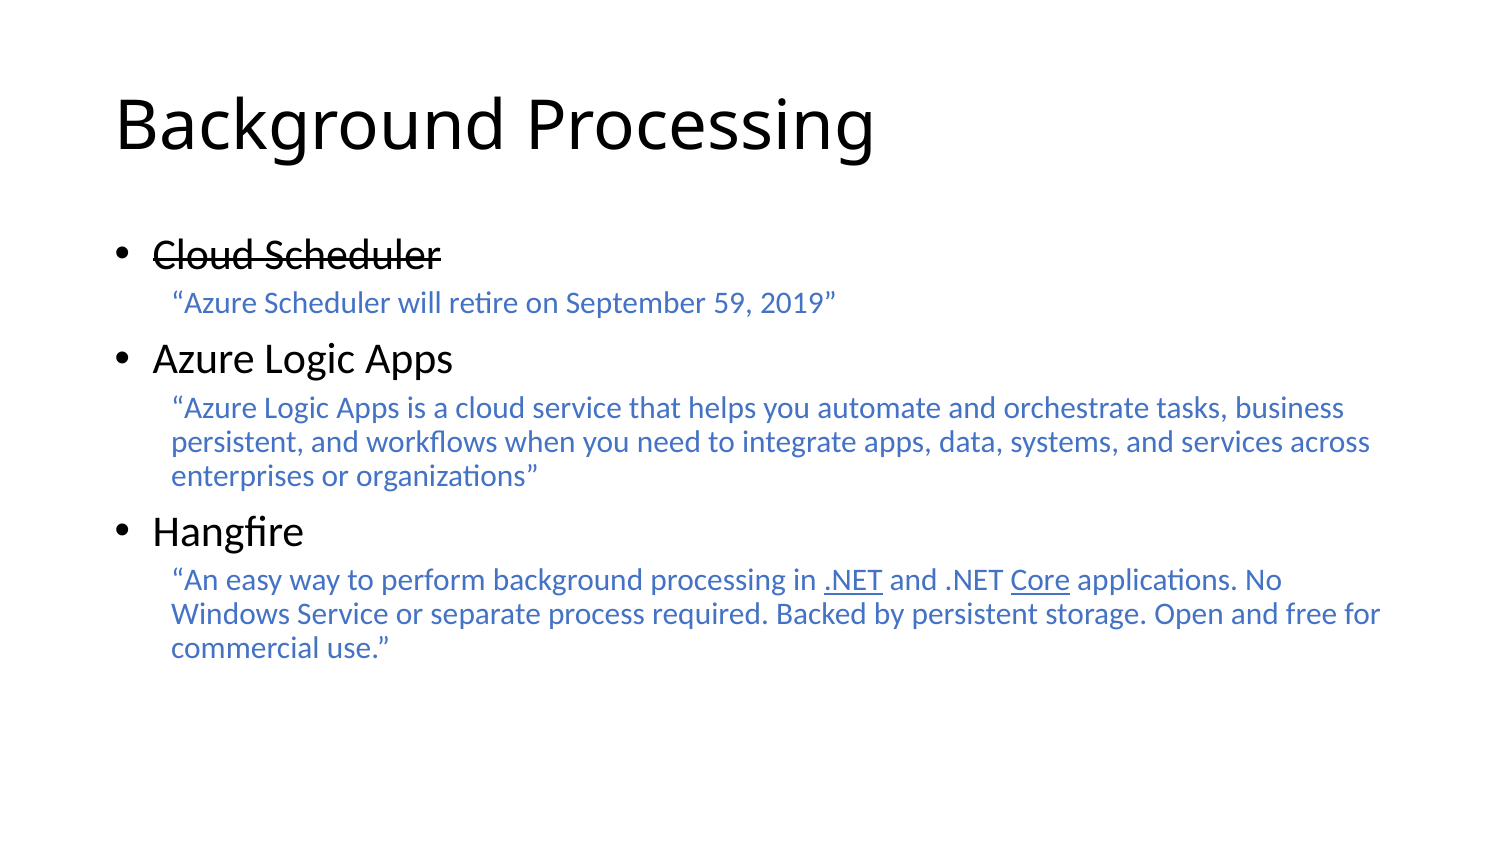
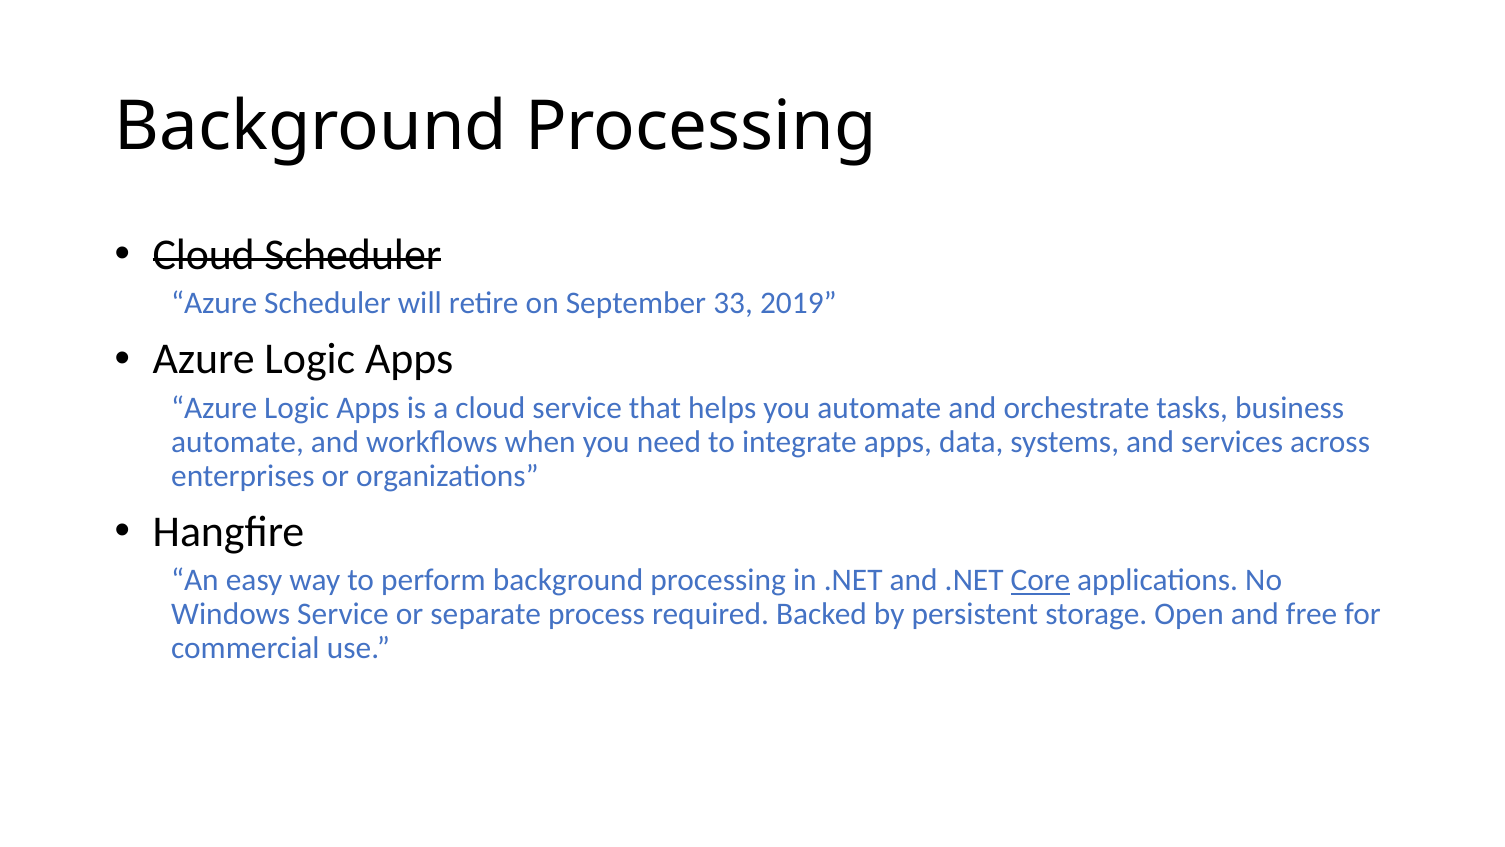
59: 59 -> 33 (733, 303)
persistent: persistent -> automate (238, 442)
.NET underline: present -> none (853, 580)
